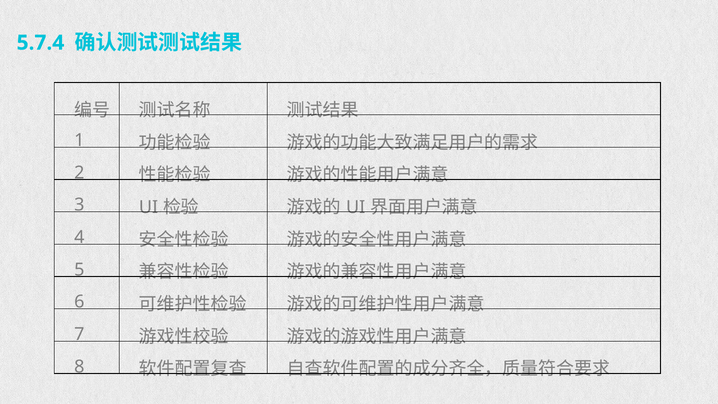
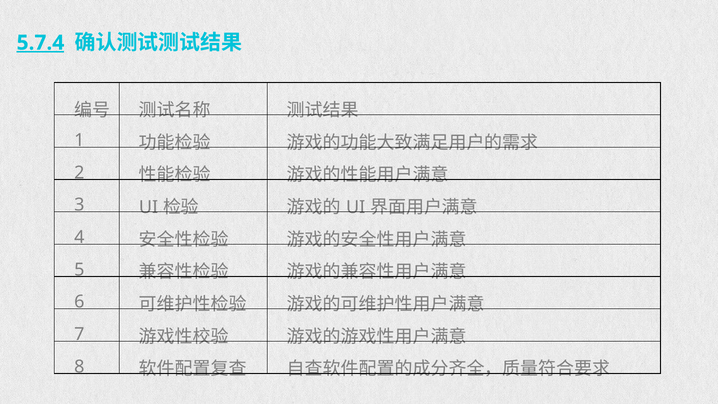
5.7.4 underline: none -> present (40, 43)
